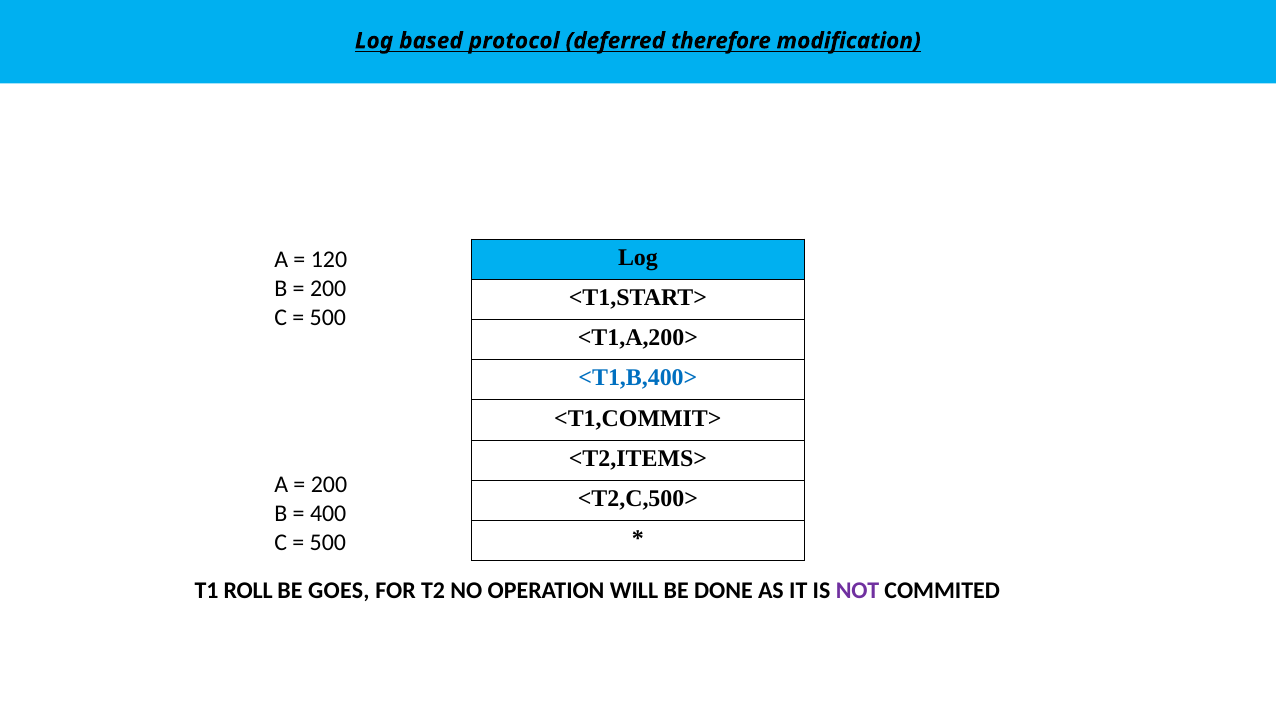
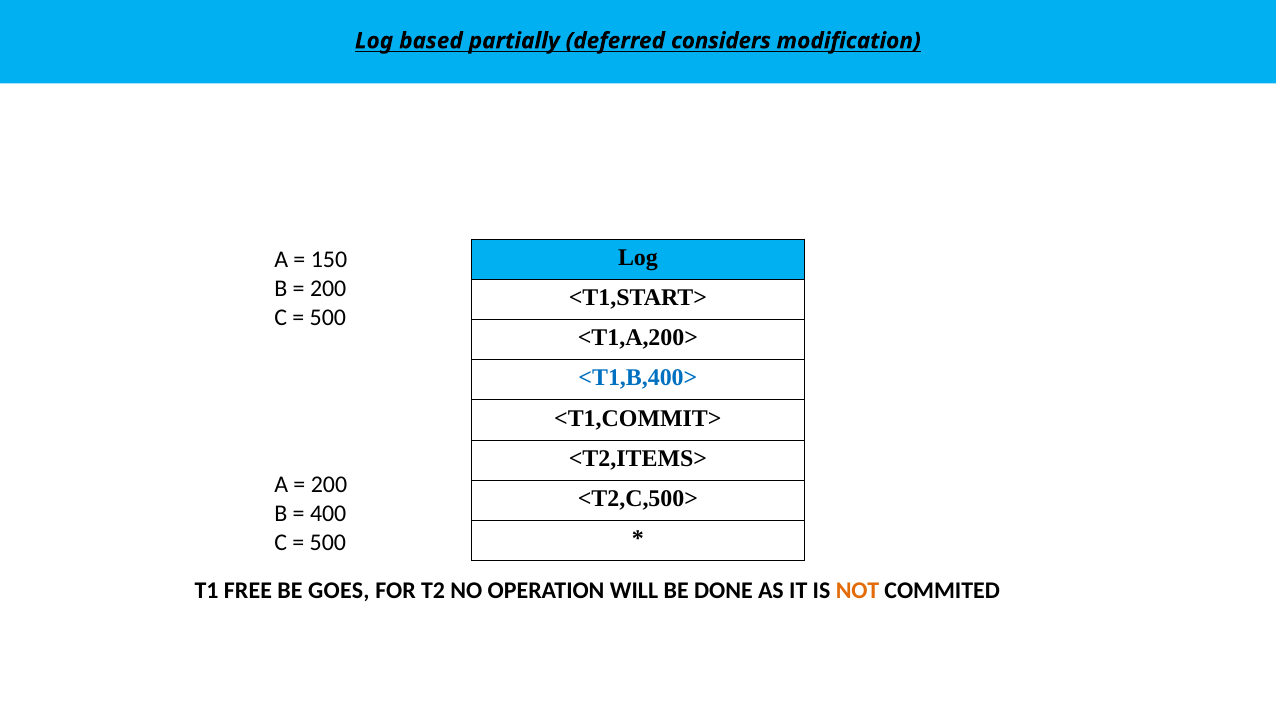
protocol: protocol -> partially (514, 41)
therefore: therefore -> considers (721, 41)
120: 120 -> 150 (329, 260)
ROLL: ROLL -> FREE (248, 590)
NOT colour: purple -> orange (858, 590)
